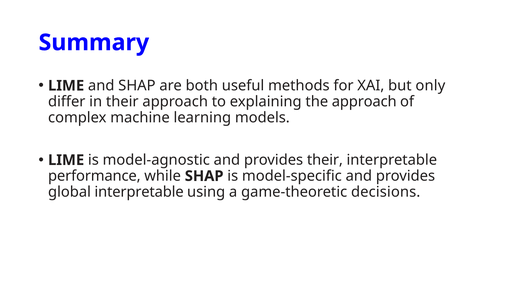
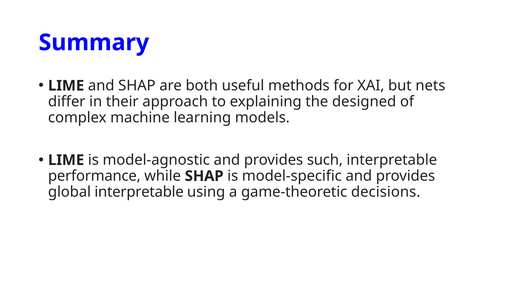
only: only -> nets (430, 86)
the approach: approach -> designed (364, 101)
provides their: their -> such (325, 160)
